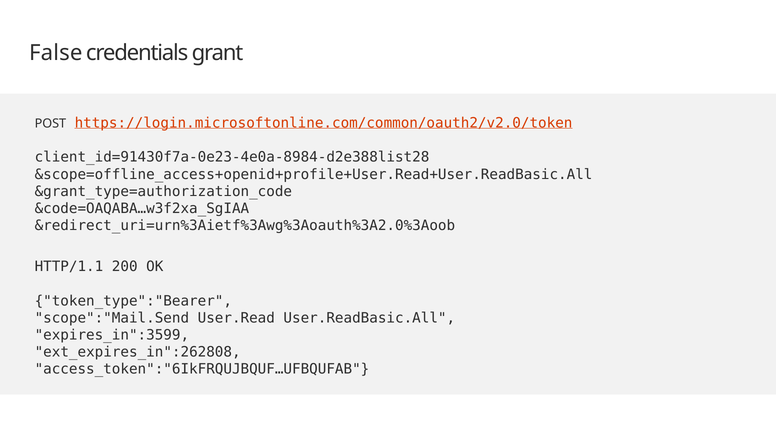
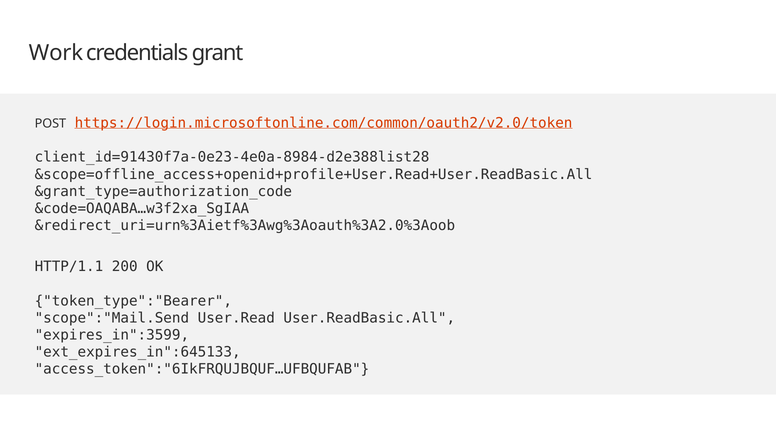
False: False -> Work (56, 53)
ext_expires_in":262808: ext_expires_in":262808 -> ext_expires_in":645133 (138, 353)
